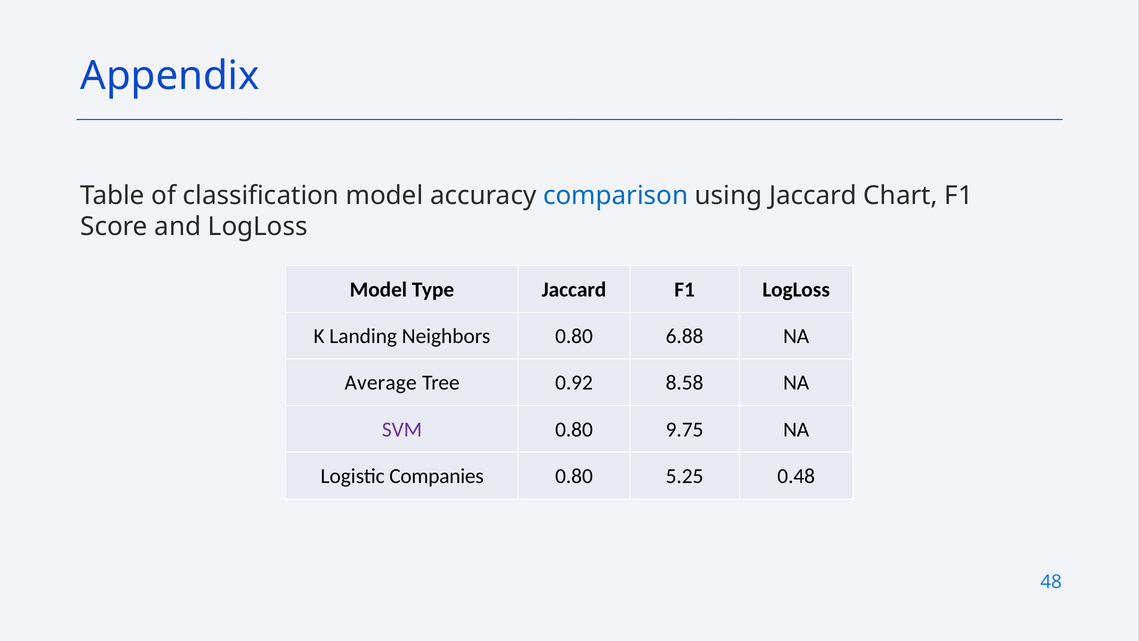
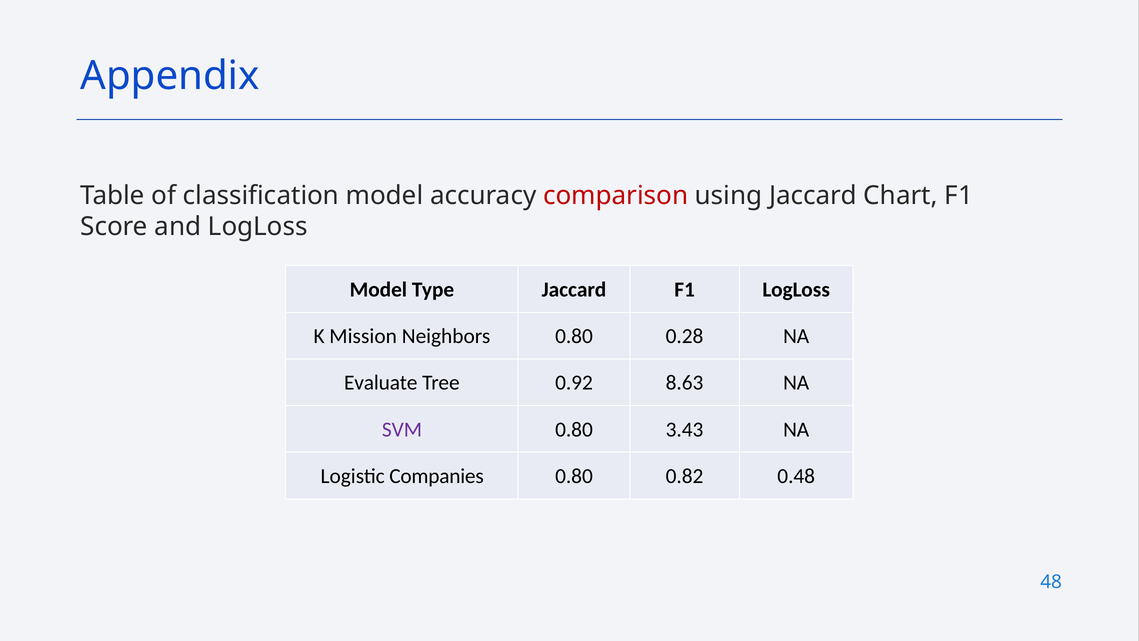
comparison colour: blue -> red (616, 195)
Landing: Landing -> Mission (363, 336)
6.88: 6.88 -> 0.28 (685, 336)
Average: Average -> Evaluate (381, 383)
8.58: 8.58 -> 8.63 (685, 383)
9.75: 9.75 -> 3.43 (685, 429)
5.25: 5.25 -> 0.82 (685, 476)
